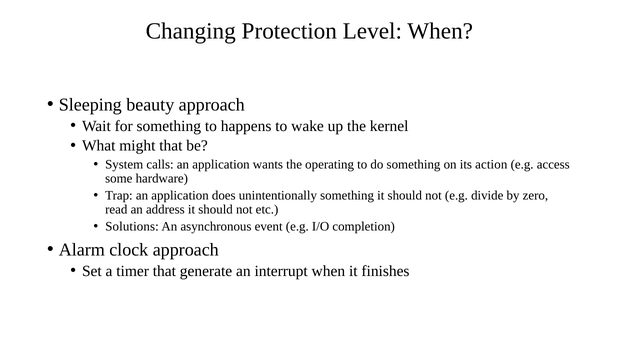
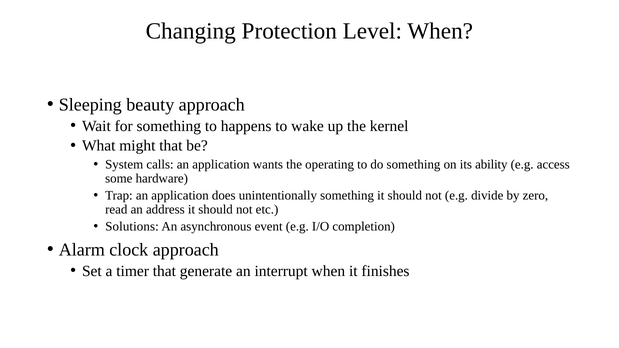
action: action -> ability (491, 164)
